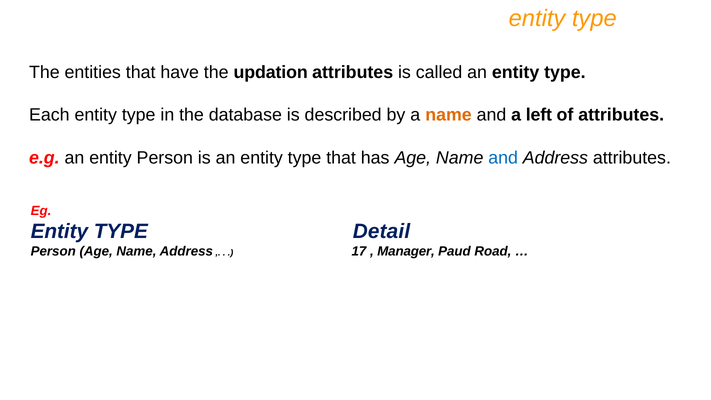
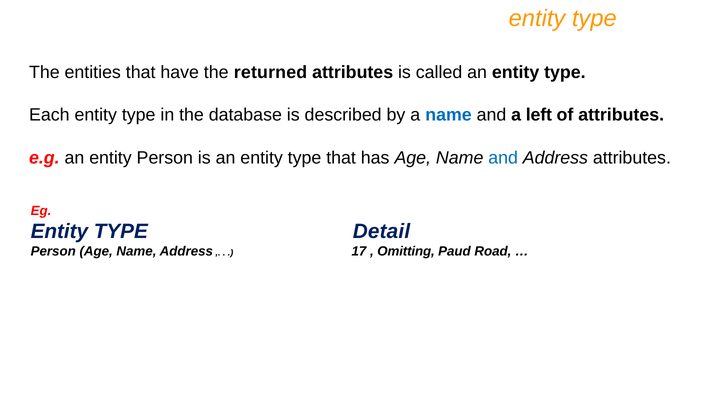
updation: updation -> returned (271, 72)
name colour: orange -> blue (449, 115)
Manager: Manager -> Omitting (406, 252)
